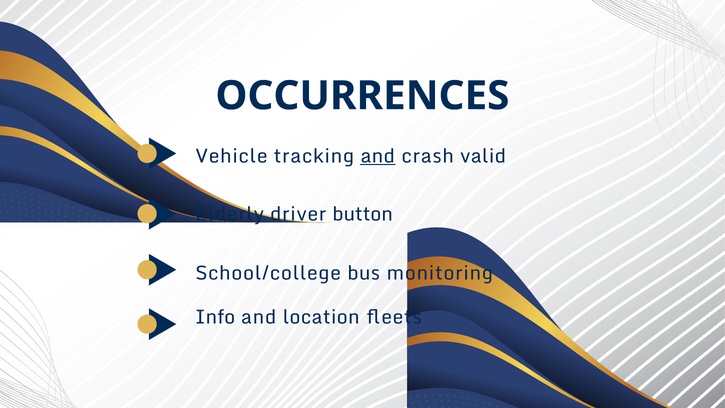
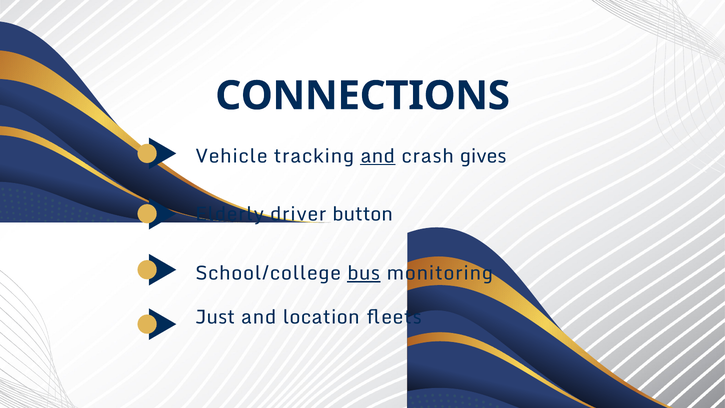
OCCURRENCES: OCCURRENCES -> CONNECTIONS (363, 96)
valid: valid -> gives (483, 156)
bus underline: none -> present (364, 273)
Info: Info -> Just (215, 317)
